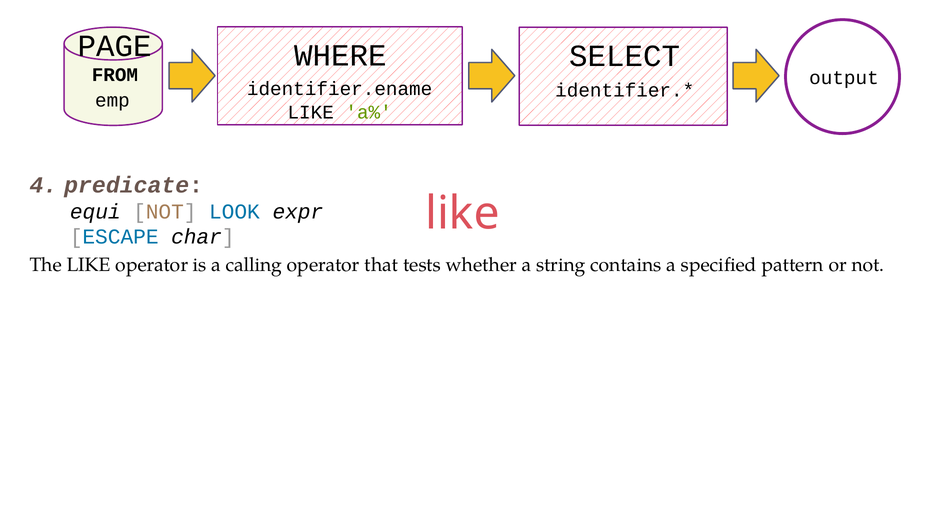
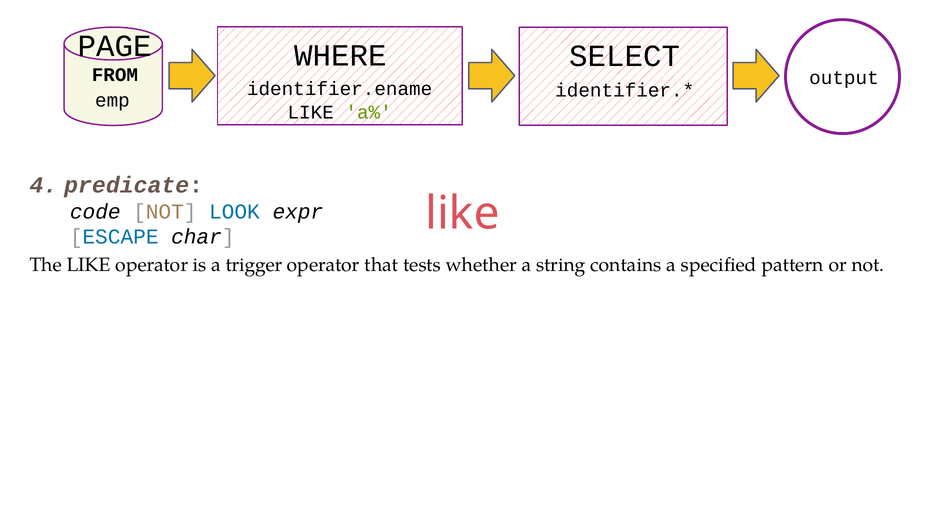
equi: equi -> code (95, 212)
calling: calling -> trigger (254, 265)
